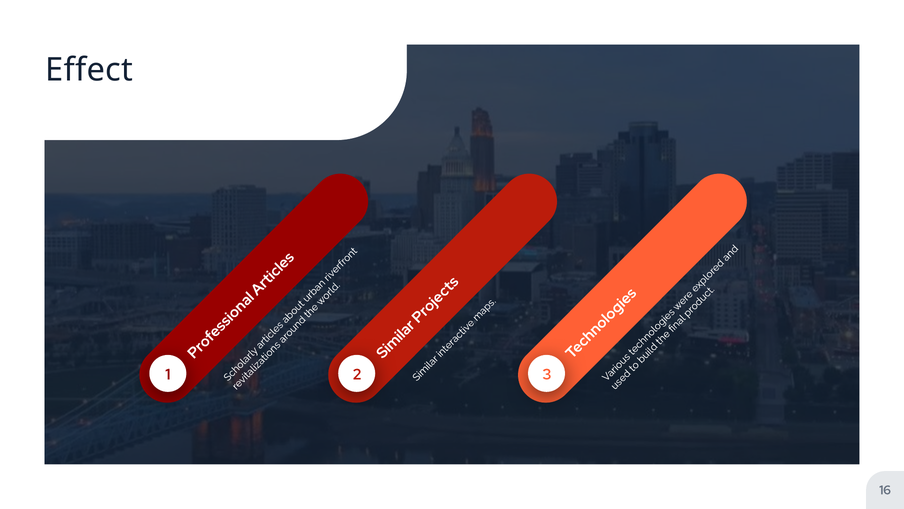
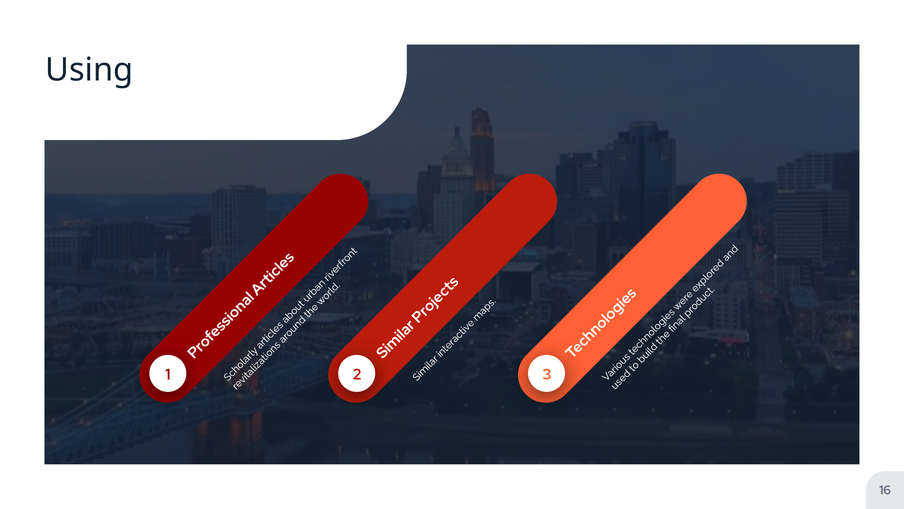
Effect: Effect -> Using (89, 70)
